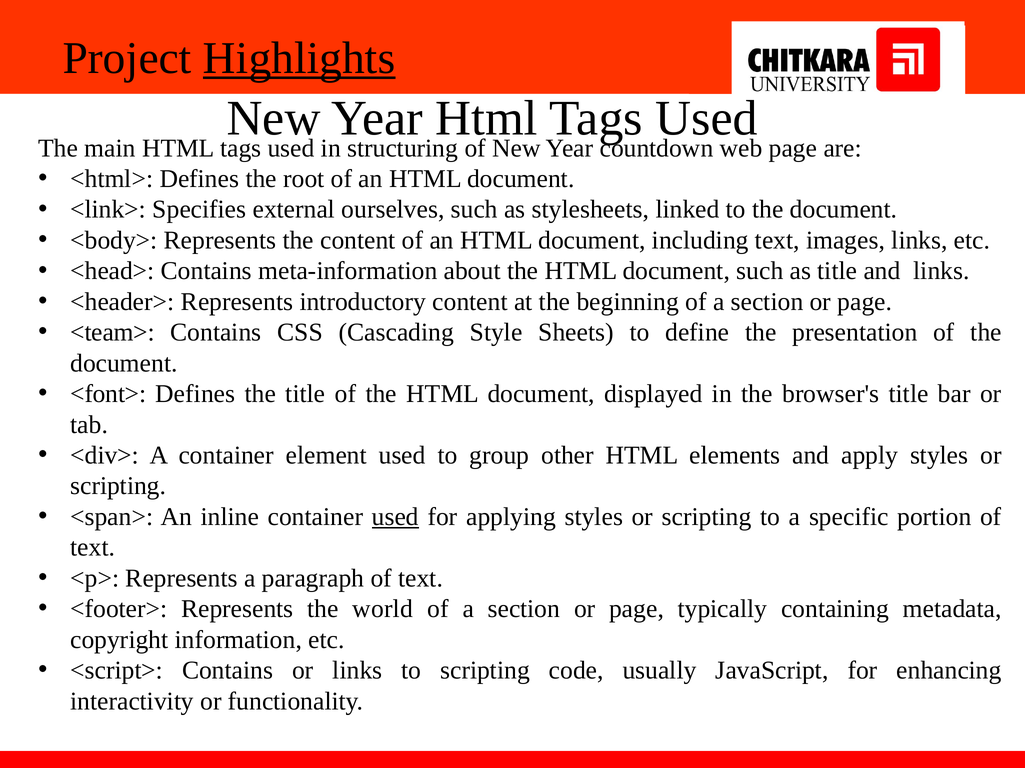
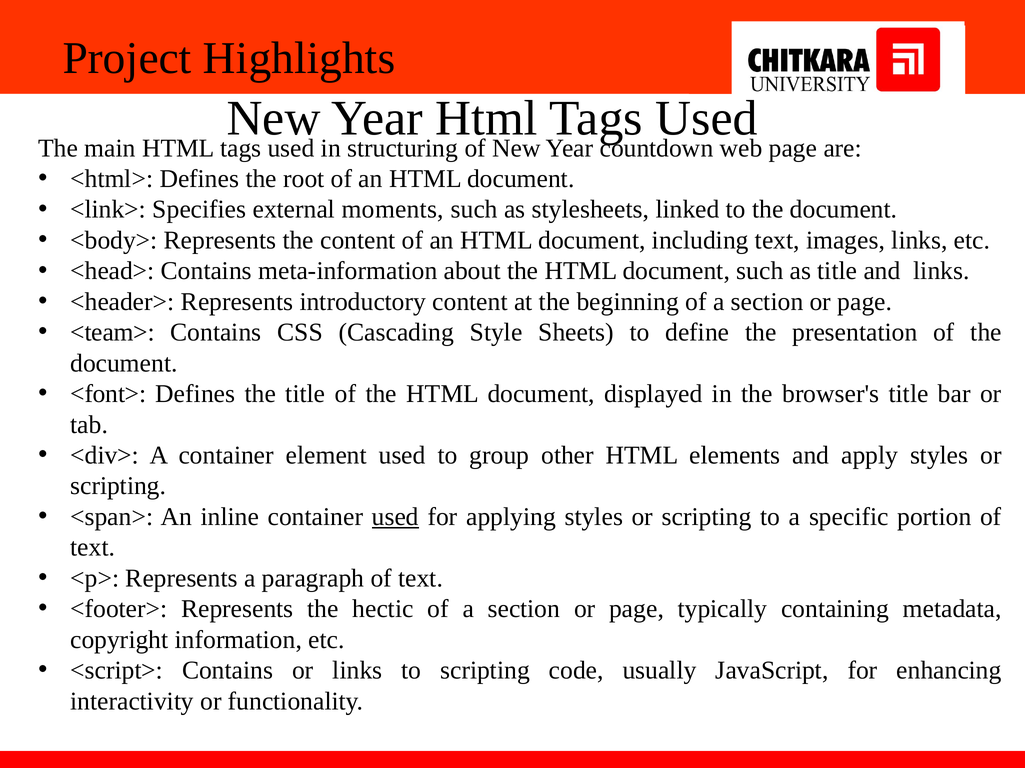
Highlights underline: present -> none (299, 58)
ourselves: ourselves -> moments (393, 210)
world: world -> hectic (383, 609)
